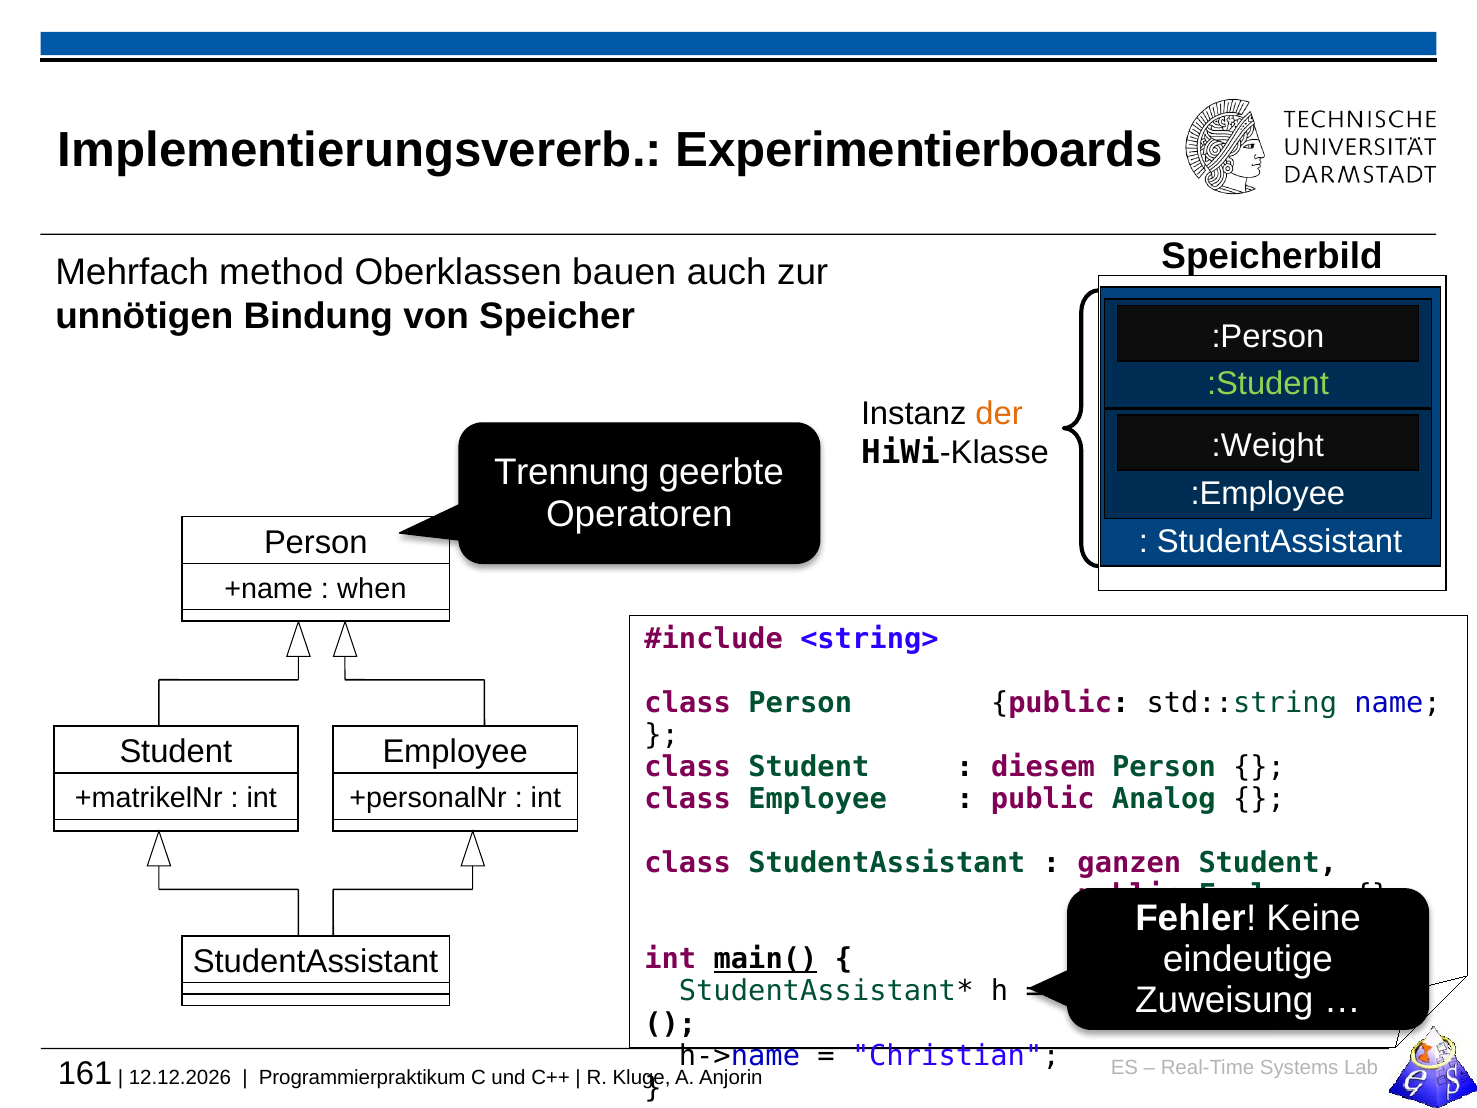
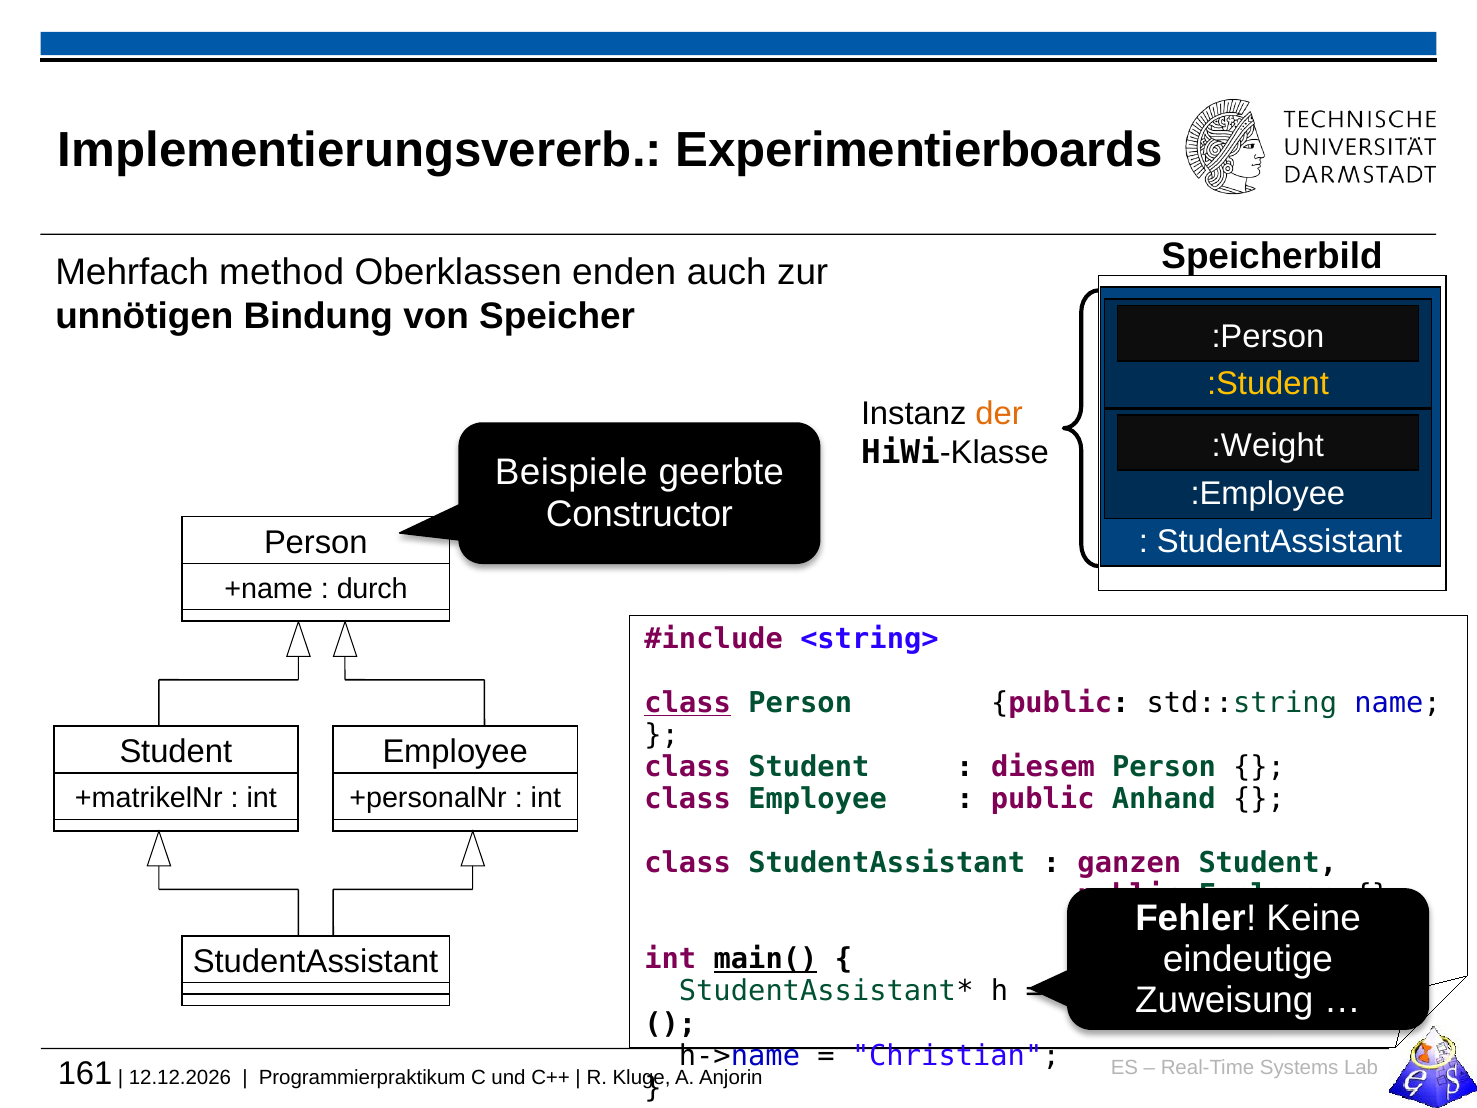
bauen: bauen -> enden (624, 272)
:Student colour: light green -> yellow (1268, 383)
Trennung: Trennung -> Beispiele (571, 473)
Operatoren: Operatoren -> Constructor (639, 514)
when: when -> durch (372, 589)
class underline: none -> present (688, 703)
Analog: Analog -> Anhand (1164, 799)
